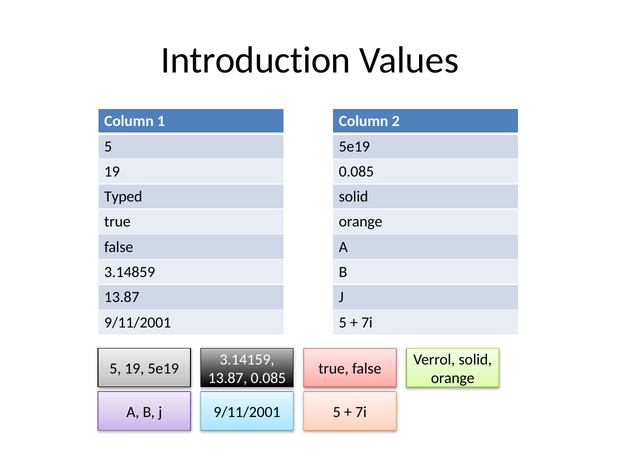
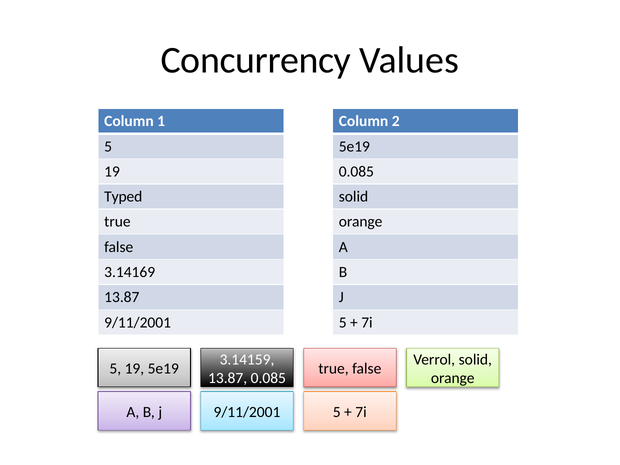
Introduction: Introduction -> Concurrency (256, 60)
3.14859: 3.14859 -> 3.14169 (130, 272)
